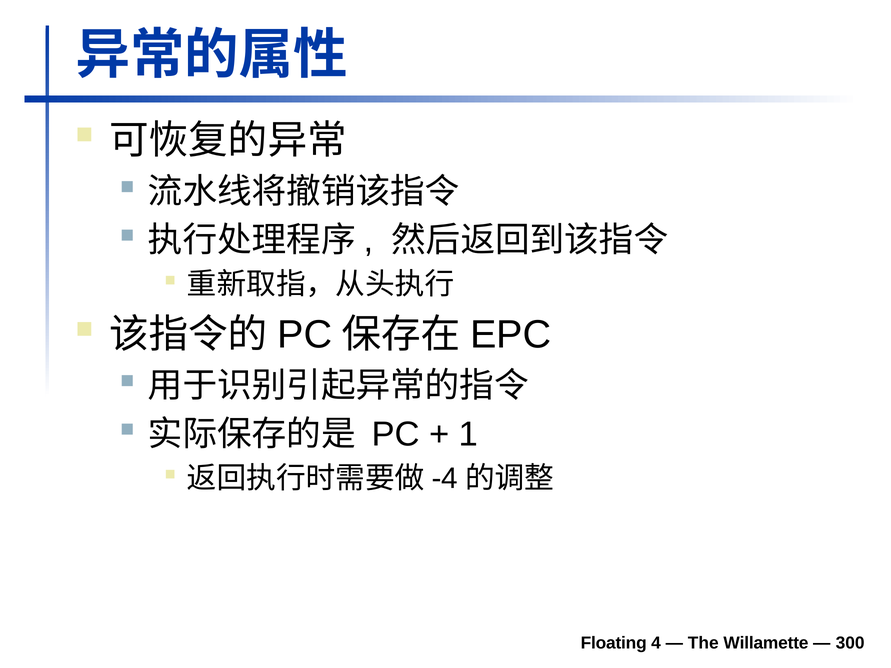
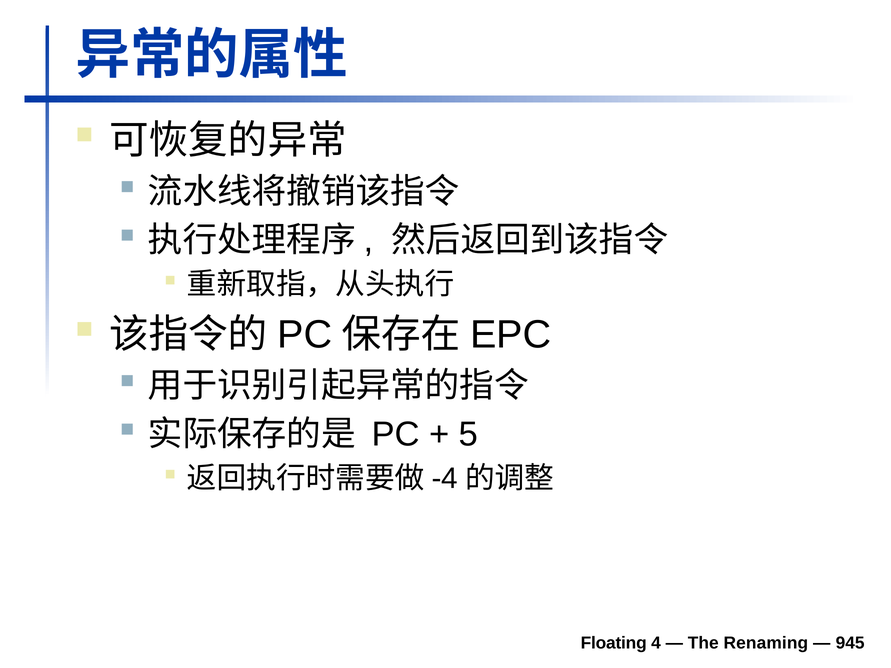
1: 1 -> 5 (469, 434)
Willamette: Willamette -> Renaming (766, 643)
300: 300 -> 945 (850, 643)
